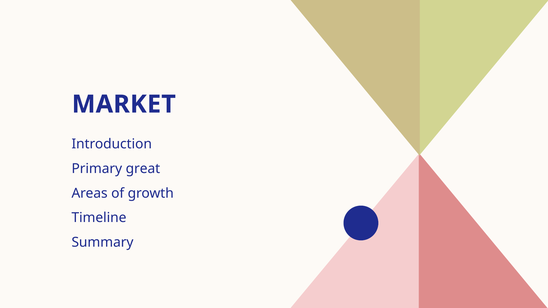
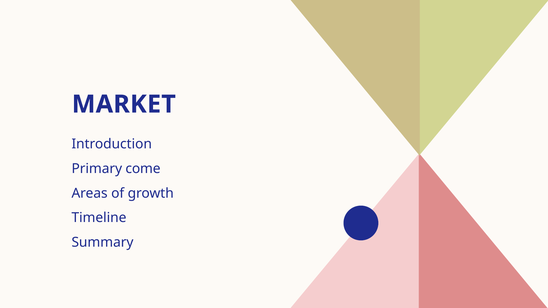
great: great -> come (143, 169)
